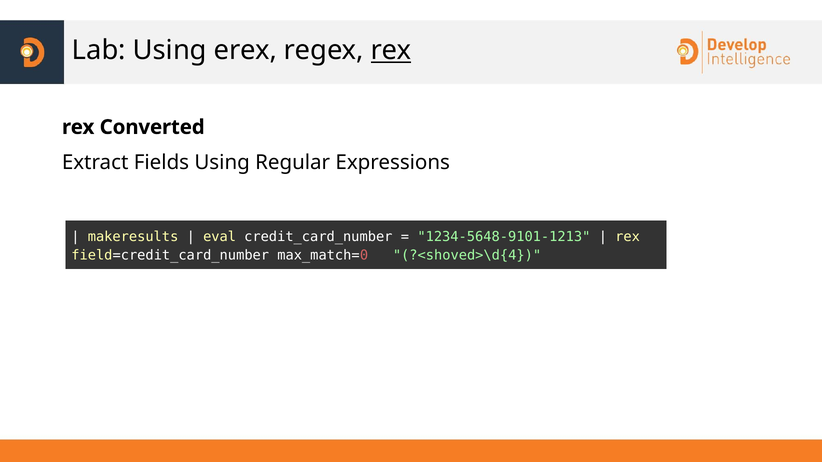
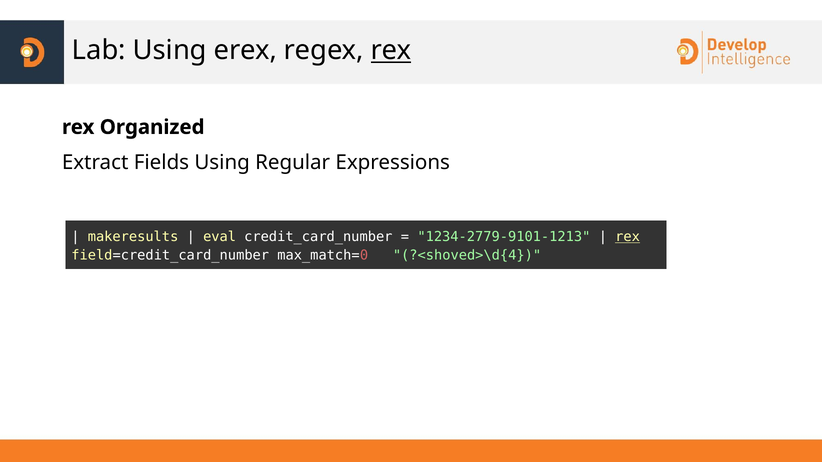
Converted: Converted -> Organized (152, 127)
1234-5648-9101-1213: 1234-5648-9101-1213 -> 1234-2779-9101-1213 (504, 237)
rex underline: none -> present (628, 237)
